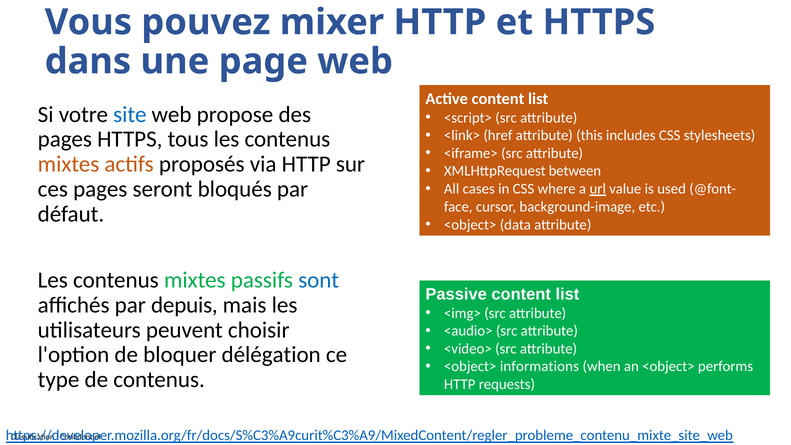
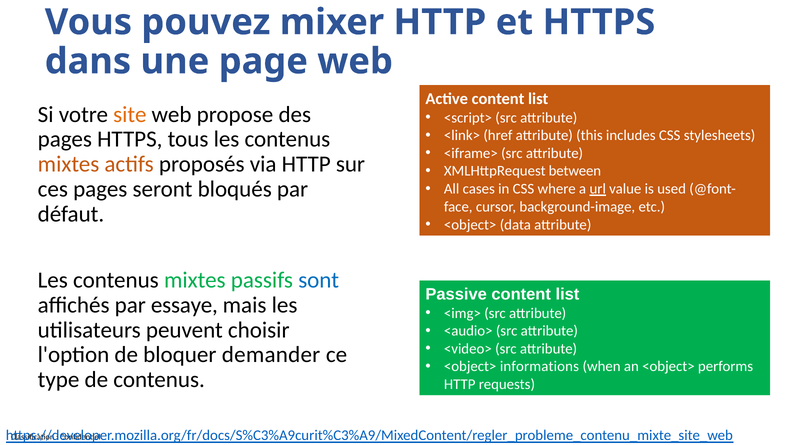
site colour: blue -> orange (130, 114)
depuis: depuis -> essaye (184, 305)
délégation: délégation -> demander (271, 355)
